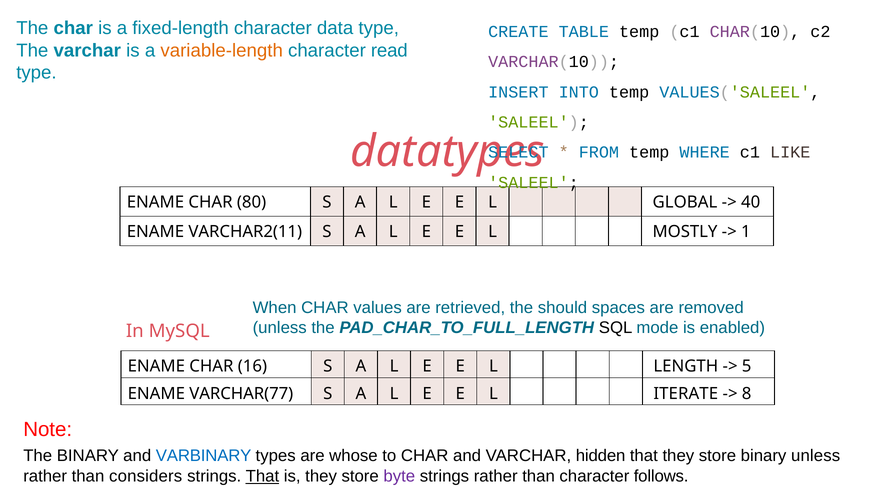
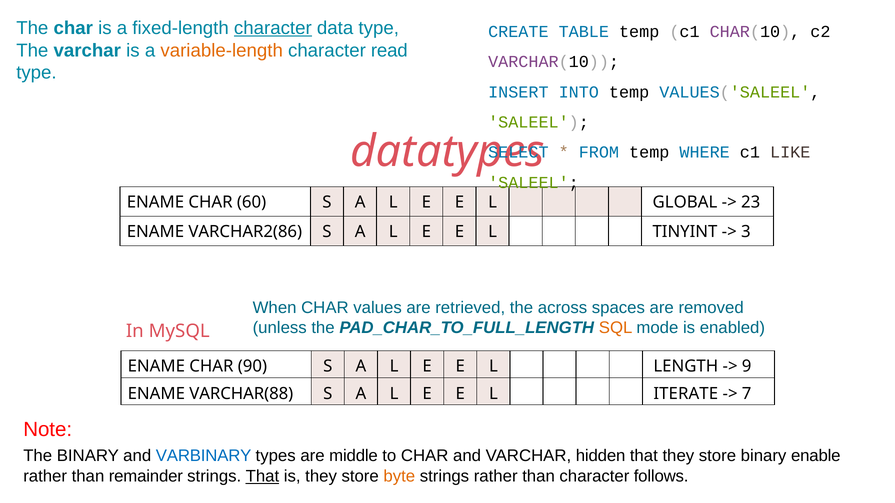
character underline: none -> present (273, 28)
80: 80 -> 60 (252, 203)
40: 40 -> 23 (751, 203)
VARCHAR2(11: VARCHAR2(11 -> VARCHAR2(86 (245, 232)
MOSTLY: MOSTLY -> TINYINT (685, 232)
1: 1 -> 3 (746, 232)
should: should -> across (562, 308)
SQL colour: black -> orange (616, 328)
16: 16 -> 90 (252, 367)
5: 5 -> 9 (747, 367)
VARCHAR(77: VARCHAR(77 -> VARCHAR(88 (241, 394)
8: 8 -> 7 (747, 394)
whose: whose -> middle (354, 456)
binary unless: unless -> enable (816, 456)
considers: considers -> remainder (146, 476)
byte colour: purple -> orange (399, 476)
